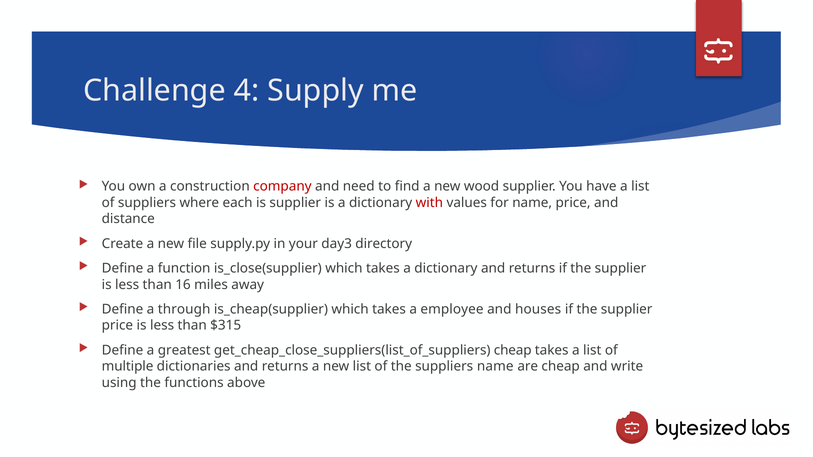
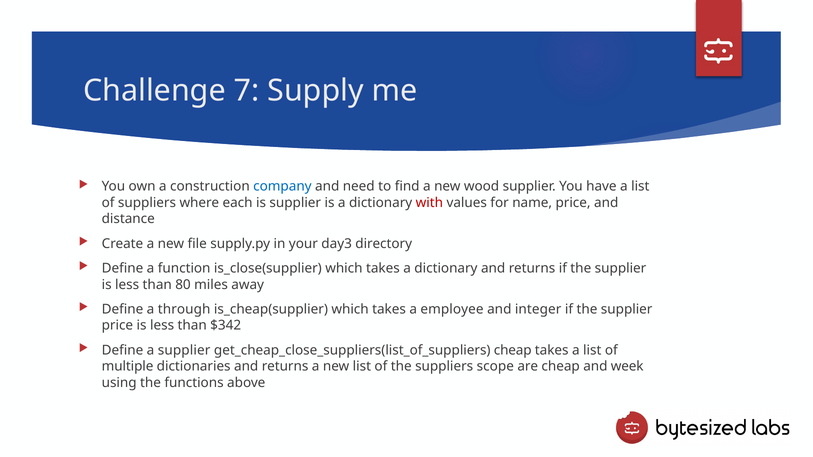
4: 4 -> 7 (247, 91)
company colour: red -> blue (282, 187)
16: 16 -> 80 (183, 285)
houses: houses -> integer (538, 310)
$315: $315 -> $342 (226, 326)
a greatest: greatest -> supplier (184, 350)
suppliers name: name -> scope (495, 367)
write: write -> week (627, 367)
